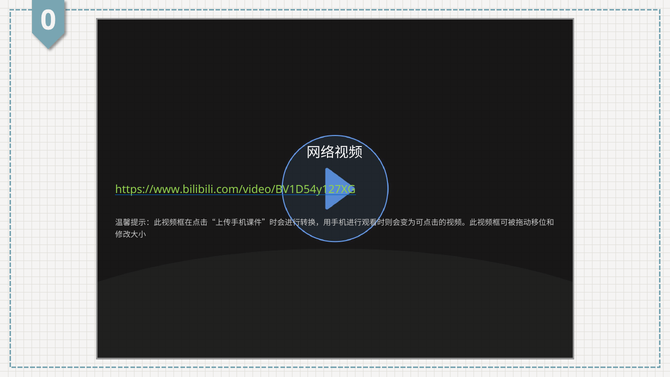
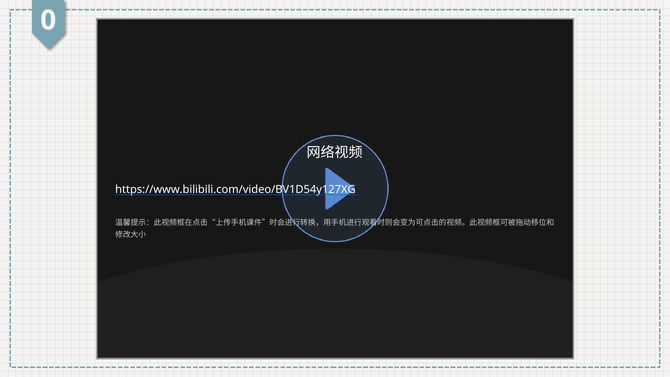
https://www.bilibili.com/video/BV1D54y127XG colour: light green -> white (235, 190)
